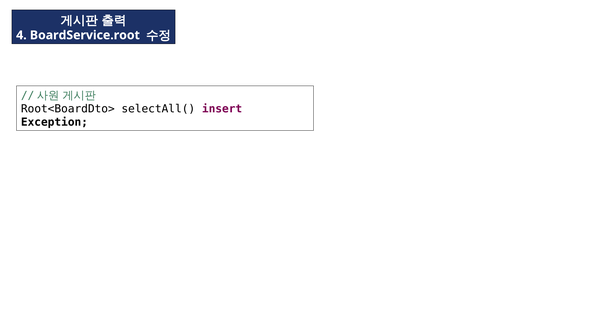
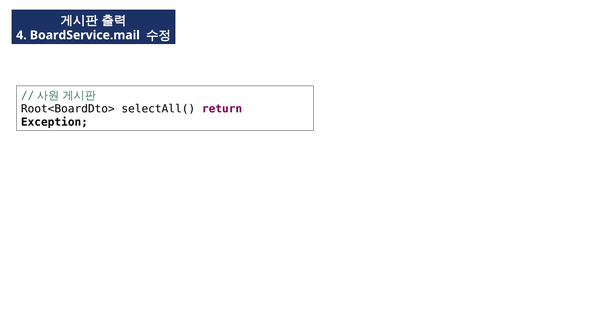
BoardService.root: BoardService.root -> BoardService.mail (85, 35)
insert: insert -> return (222, 109)
